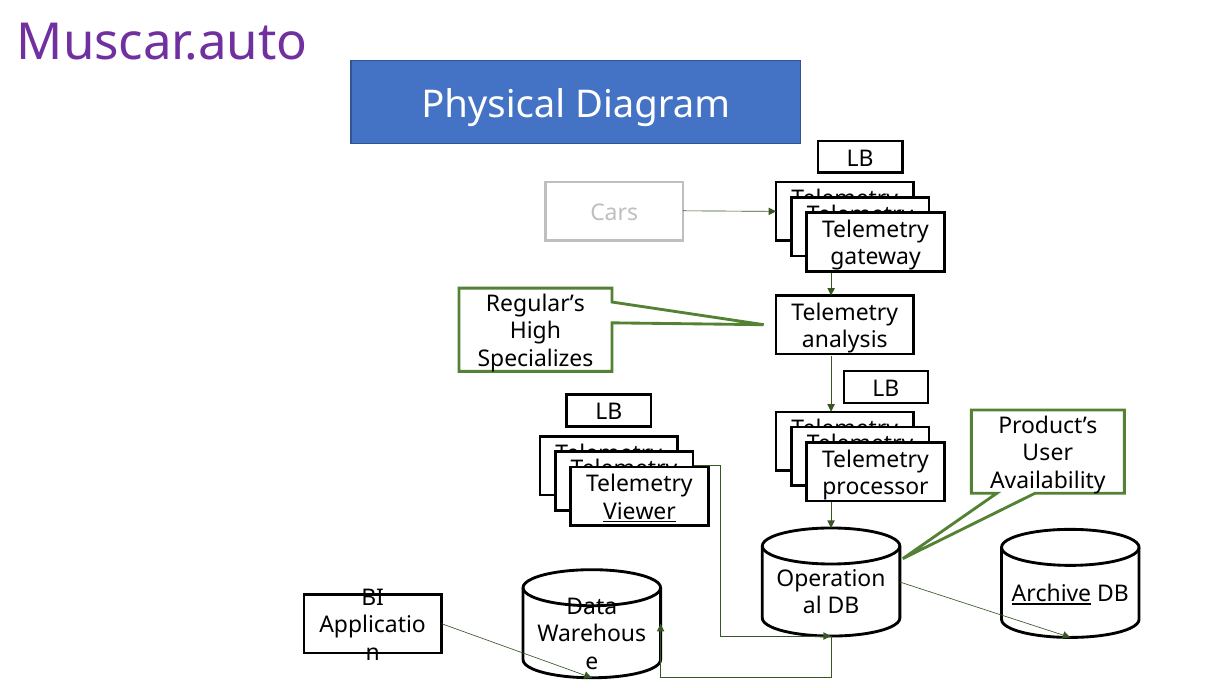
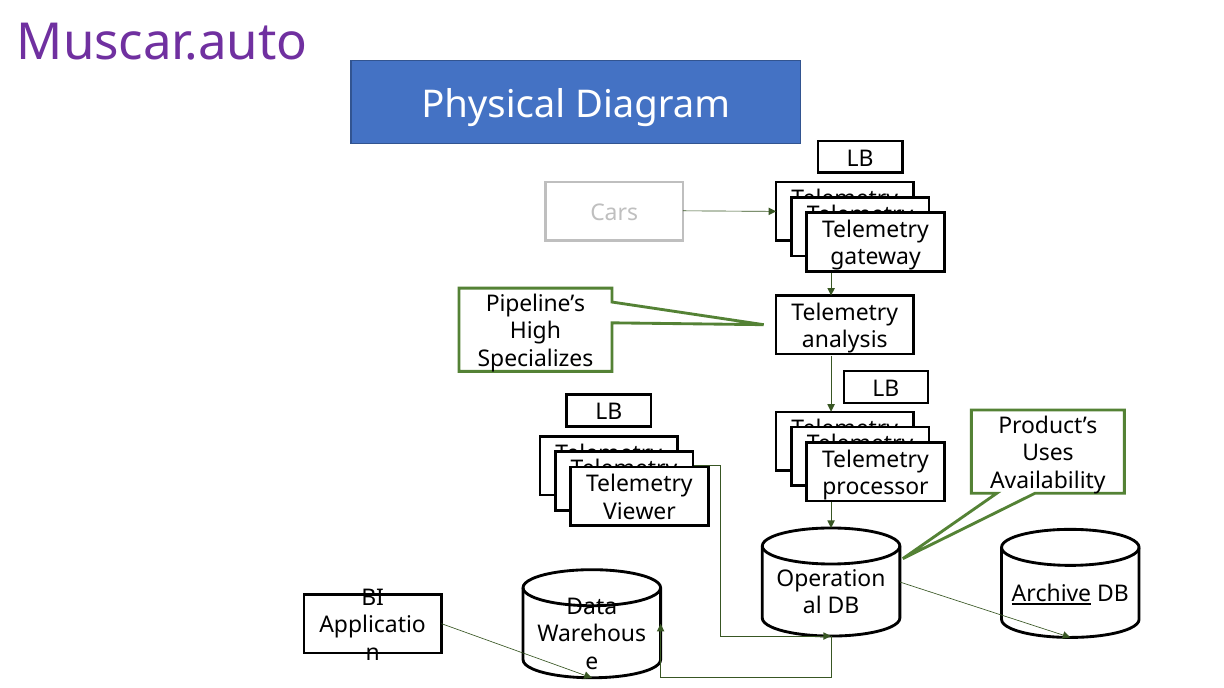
Regular’s: Regular’s -> Pipeline’s (535, 304)
User: User -> Uses (1048, 454)
Viewer underline: present -> none (639, 512)
